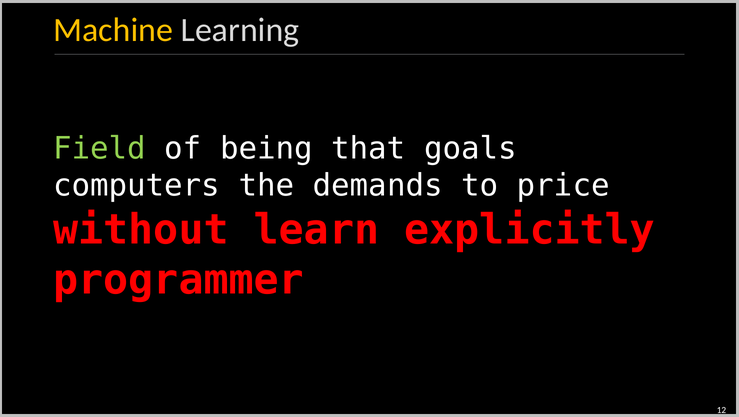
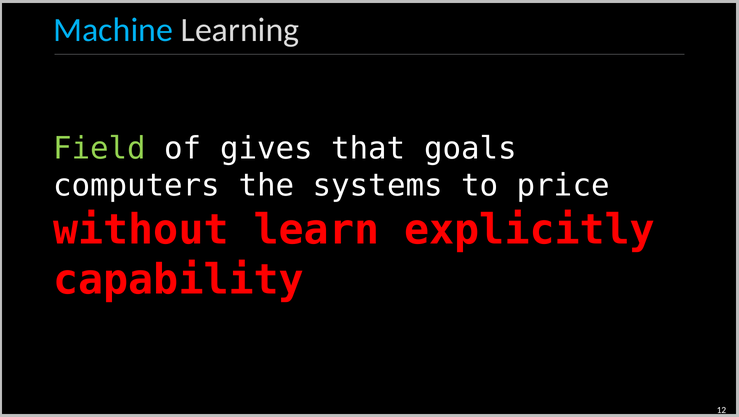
Machine colour: yellow -> light blue (113, 30)
being: being -> gives (266, 148)
demands: demands -> systems (378, 185)
programmer: programmer -> capability (179, 280)
